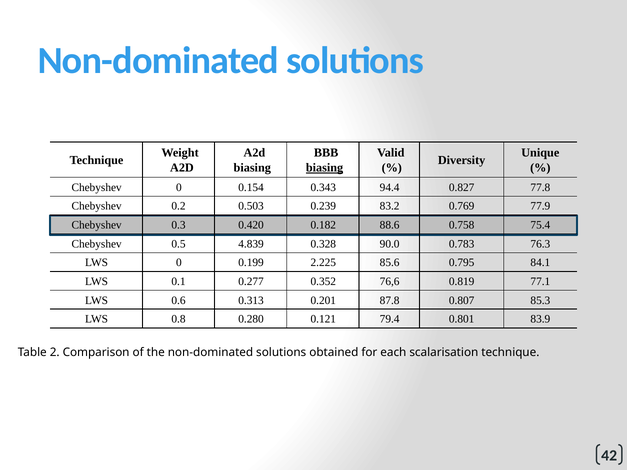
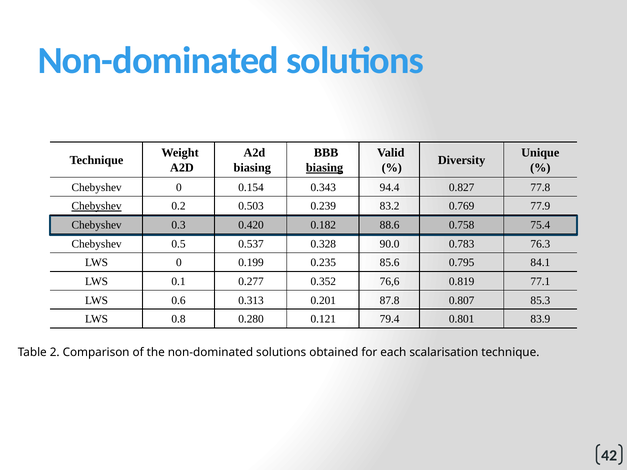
Chebyshev underline: none -> present (97, 206)
4.839: 4.839 -> 0.537 (251, 244)
2.225: 2.225 -> 0.235 (323, 263)
